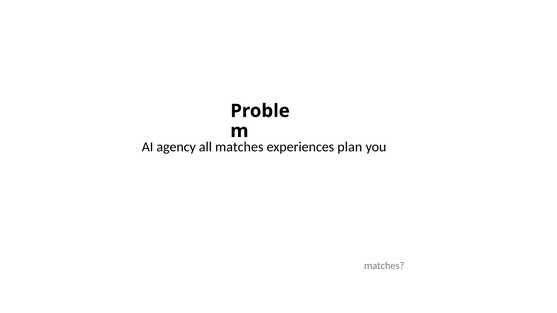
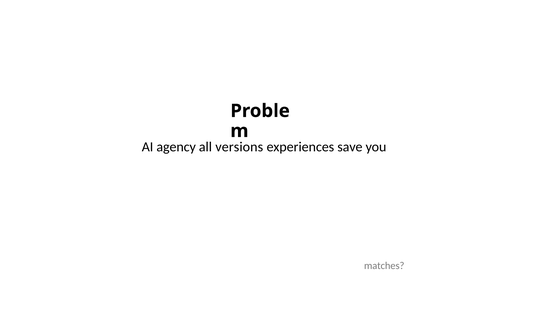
all matches: matches -> versions (239, 147)
plan: plan -> save (350, 147)
